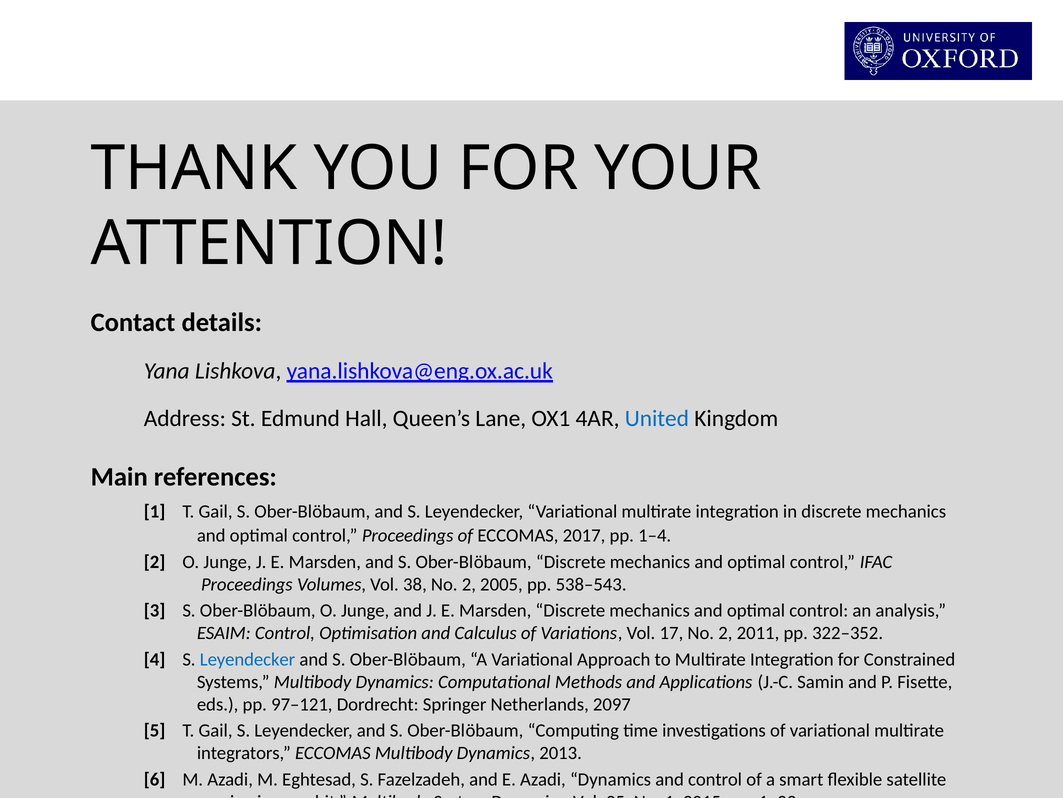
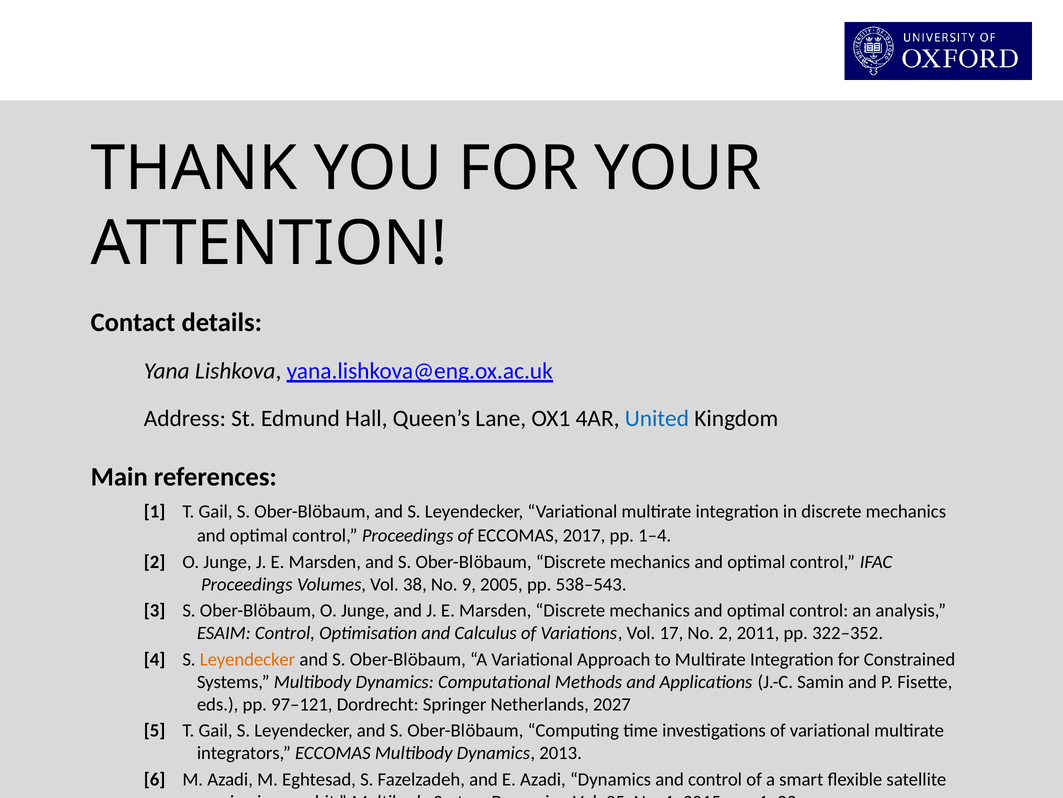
38 No 2: 2 -> 9 (469, 584)
Leyendecker colour: blue -> orange (248, 659)
2097: 2097 -> 2027 (612, 704)
